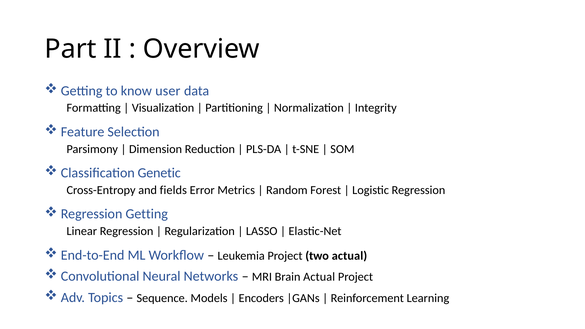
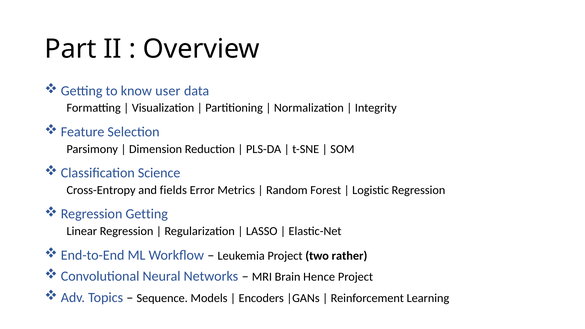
Genetic: Genetic -> Science (159, 173)
two actual: actual -> rather (349, 256)
Brain Actual: Actual -> Hence (319, 277)
